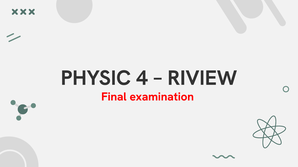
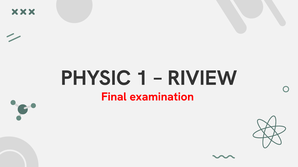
4: 4 -> 1 (142, 78)
